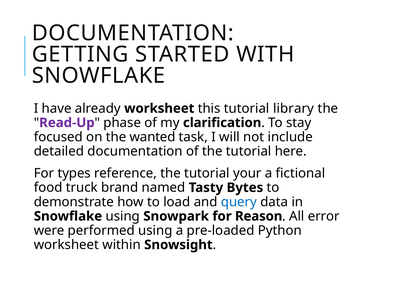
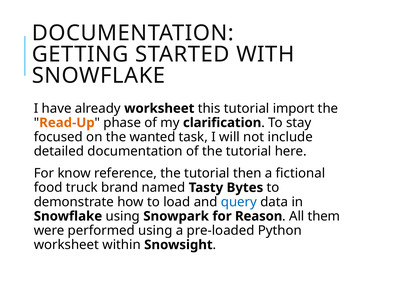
library: library -> import (294, 108)
Read-Up colour: purple -> orange (67, 123)
types: types -> know (74, 173)
your: your -> then (247, 173)
error: error -> them (324, 216)
